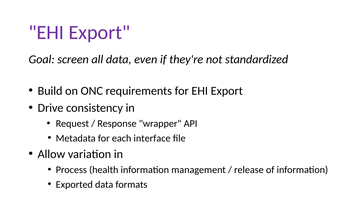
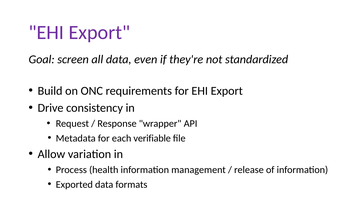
interface: interface -> verifiable (152, 138)
